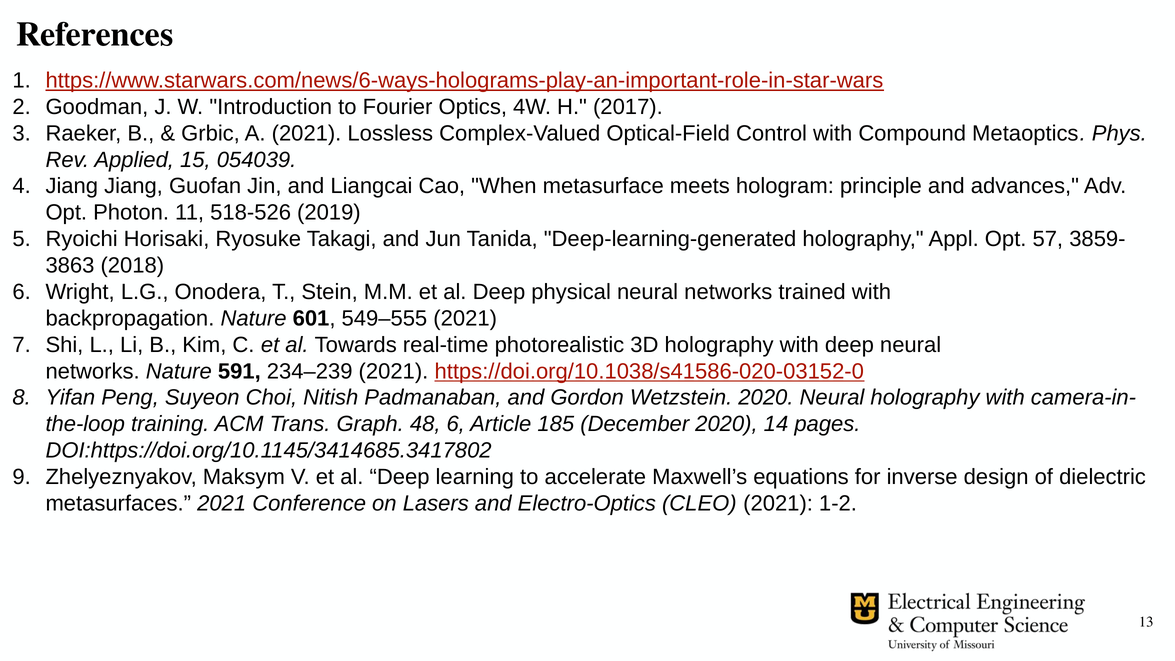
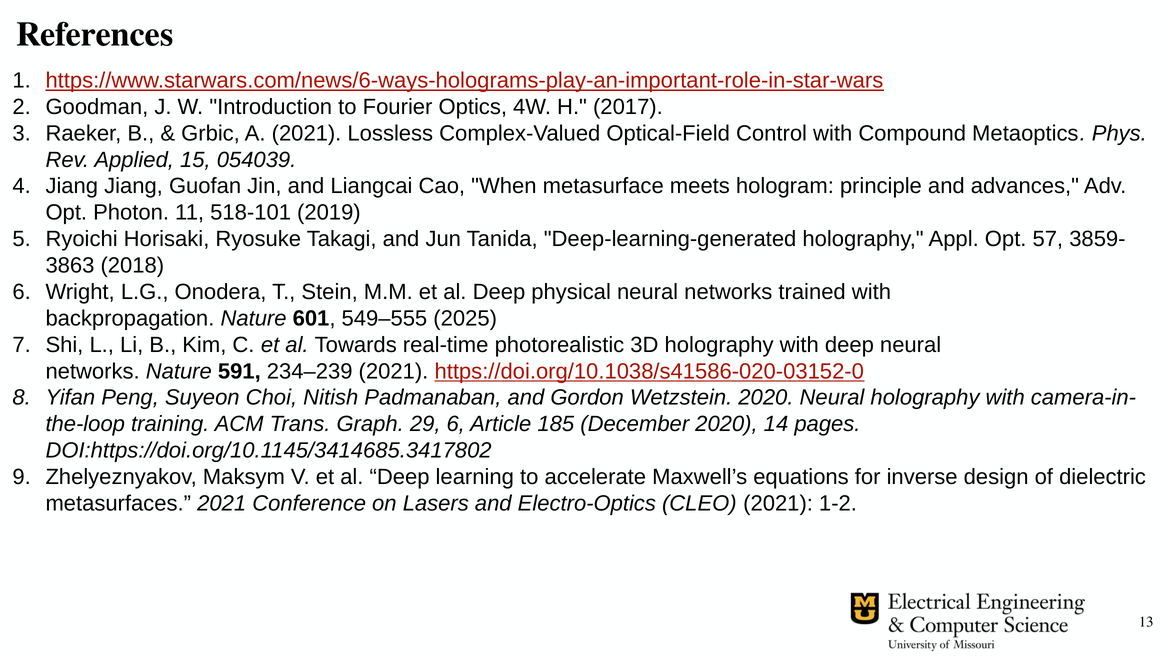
518-526: 518-526 -> 518-101 (251, 213)
549–555 2021: 2021 -> 2025 (465, 318)
48: 48 -> 29 (425, 424)
